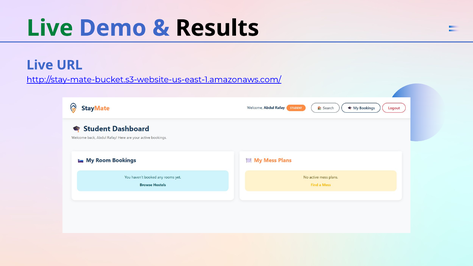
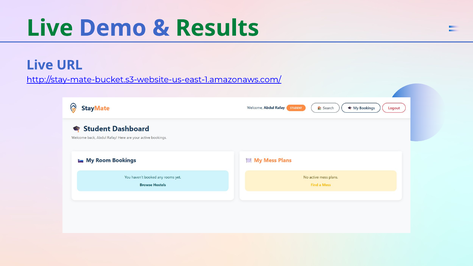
Results colour: black -> green (217, 28)
